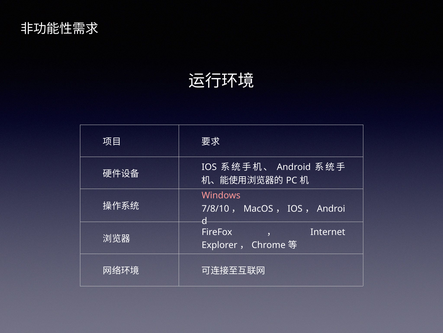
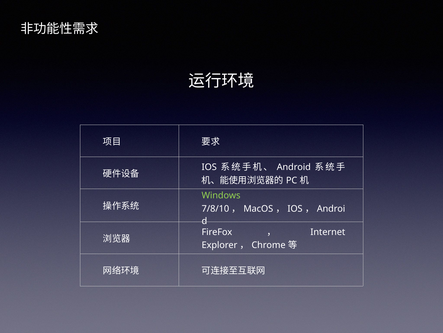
Windows colour: pink -> light green (221, 195)
